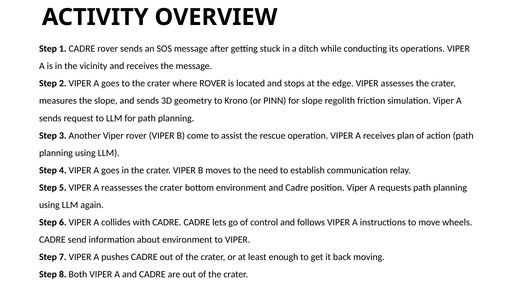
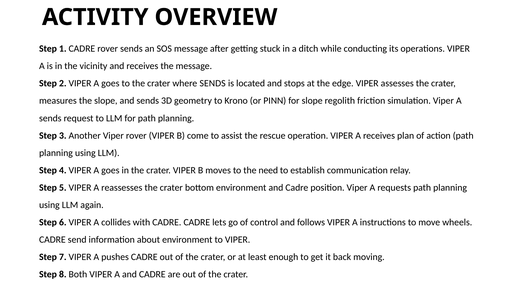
where ROVER: ROVER -> SENDS (213, 84)
